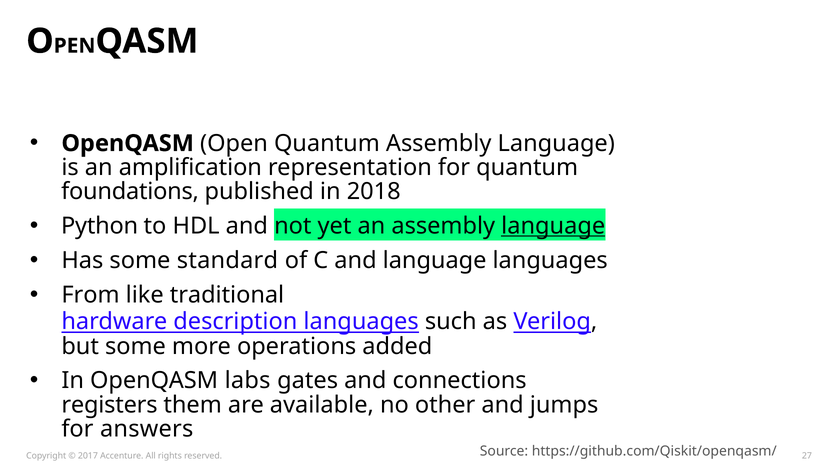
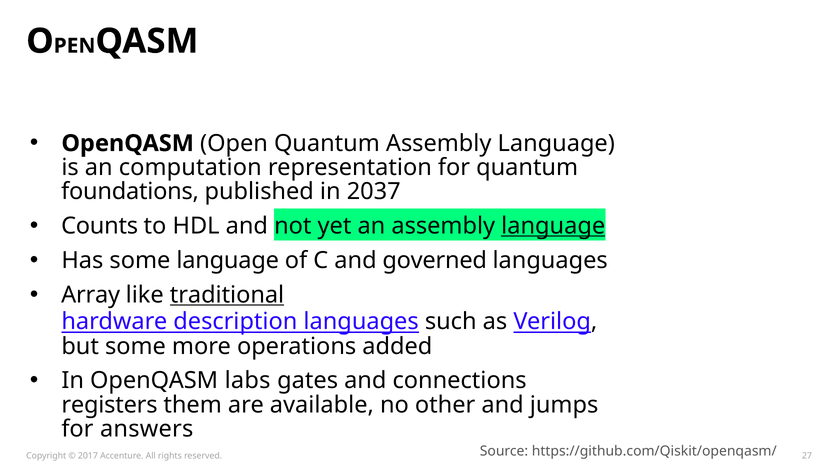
amplification: amplification -> computation (190, 168)
2018: 2018 -> 2037 (374, 192)
Python: Python -> Counts (100, 226)
some standard: standard -> language (228, 261)
and language: language -> governed (435, 261)
From: From -> Array (91, 295)
traditional underline: none -> present (227, 295)
